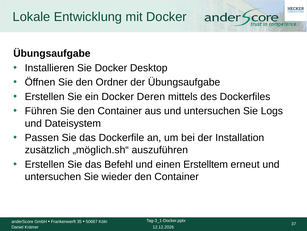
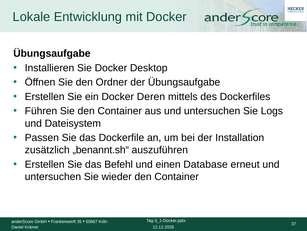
„möglich.sh“: „möglich.sh“ -> „benannt.sh“ (101, 150)
Erstelltem: Erstelltem -> Database (206, 164)
